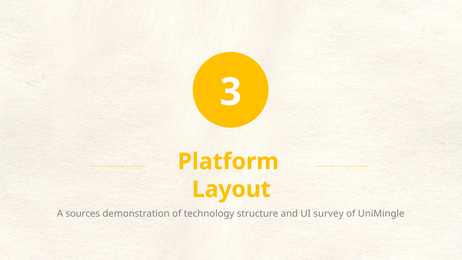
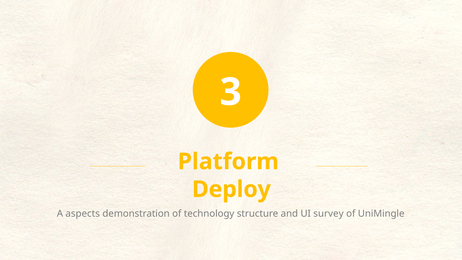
Layout: Layout -> Deploy (231, 189)
sources: sources -> aspects (83, 214)
